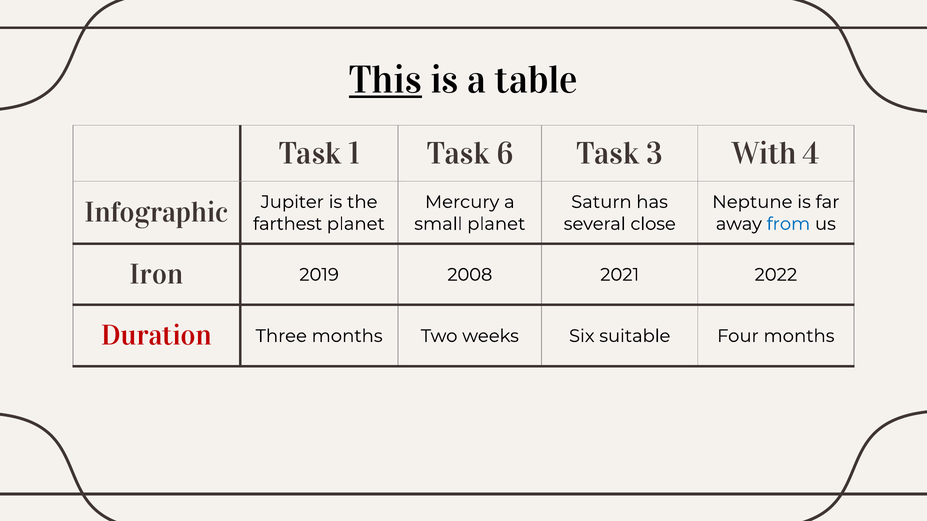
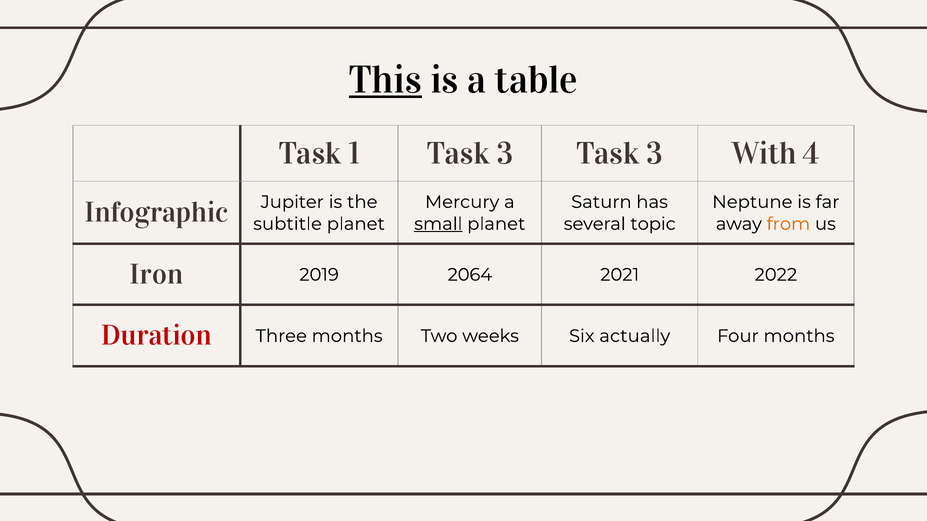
1 Task 6: 6 -> 3 (505, 153)
farthest: farthest -> subtitle (288, 224)
small underline: none -> present (438, 224)
close: close -> topic (653, 224)
from colour: blue -> orange (788, 224)
2008: 2008 -> 2064 (470, 275)
suitable: suitable -> actually (635, 336)
